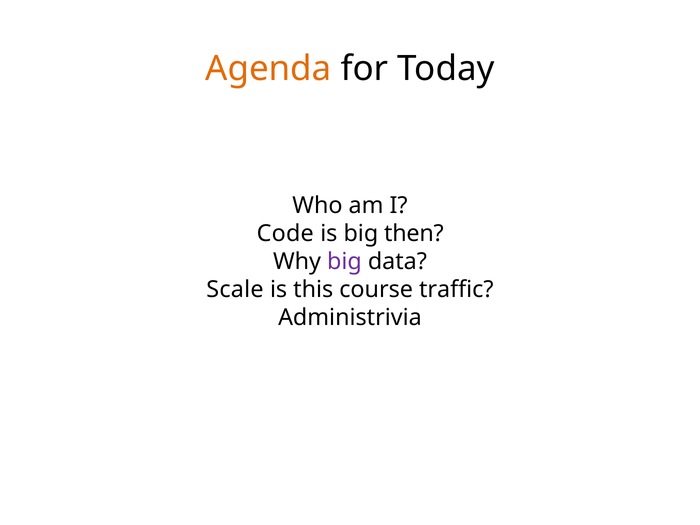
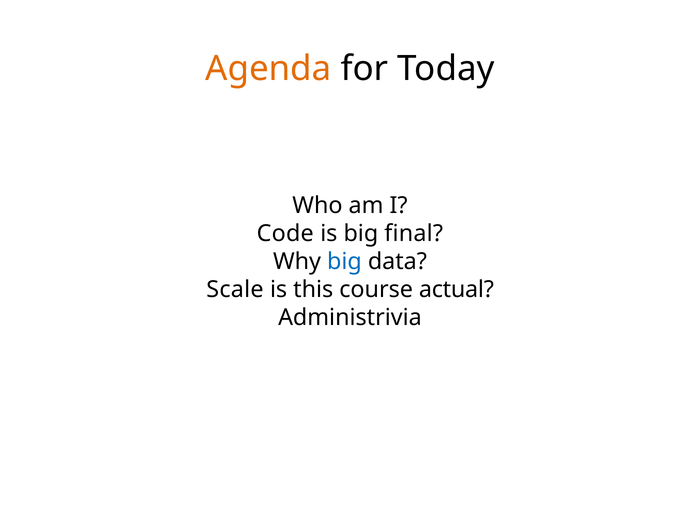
then: then -> final (414, 234)
big colour: purple -> blue (344, 262)
traffic: traffic -> actual (456, 290)
